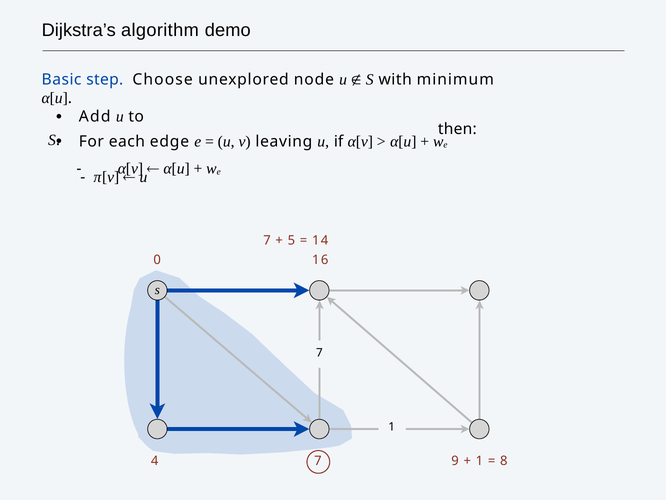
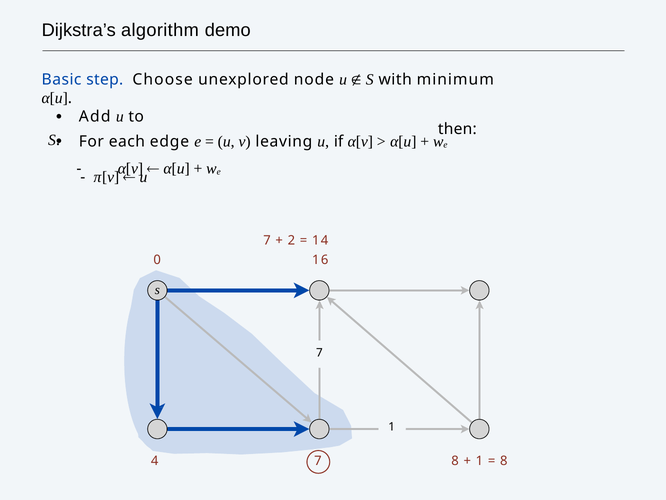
5: 5 -> 2 (291, 240)
7 9: 9 -> 8 (455, 461)
